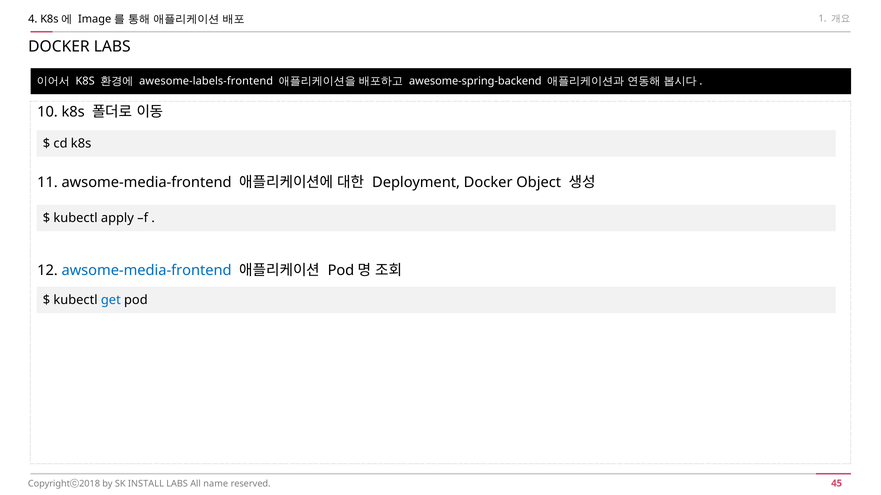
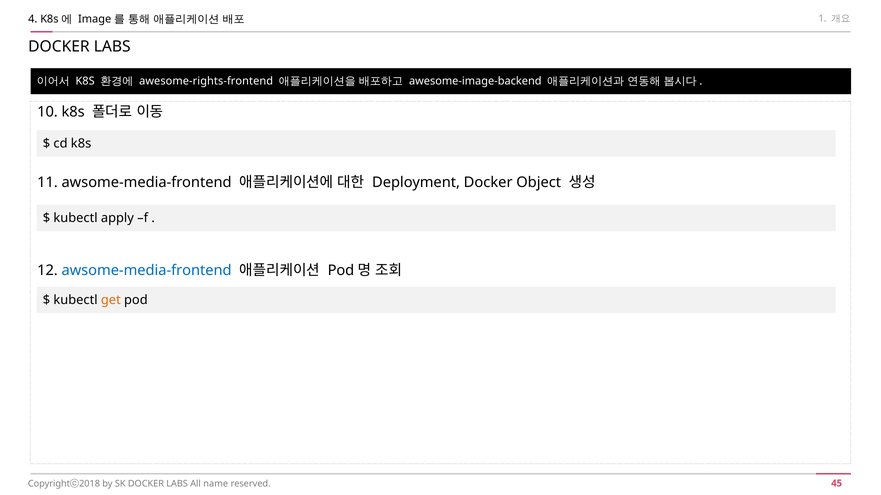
awesome-labels-frontend: awesome-labels-frontend -> awesome-rights-frontend (206, 81)
awesome-spring-backend: awesome-spring-backend -> awesome-image-backend (475, 81)
get colour: blue -> orange (111, 300)
SK INSTALL: INSTALL -> DOCKER (146, 484)
